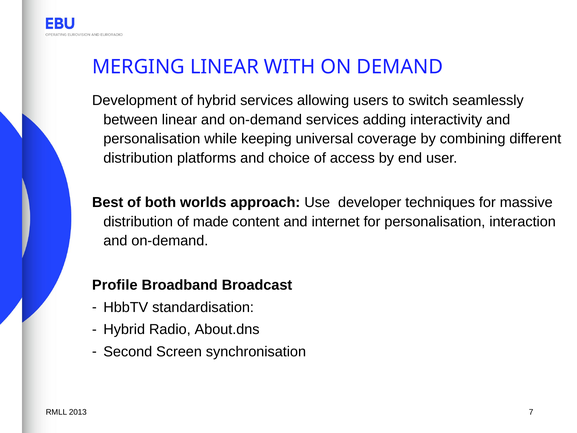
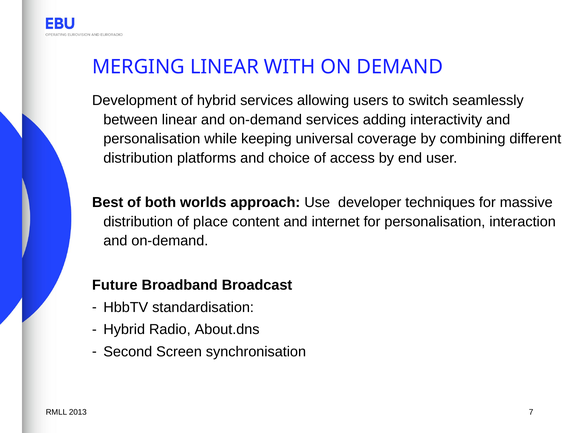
made: made -> place (211, 222)
Profile: Profile -> Future (115, 285)
